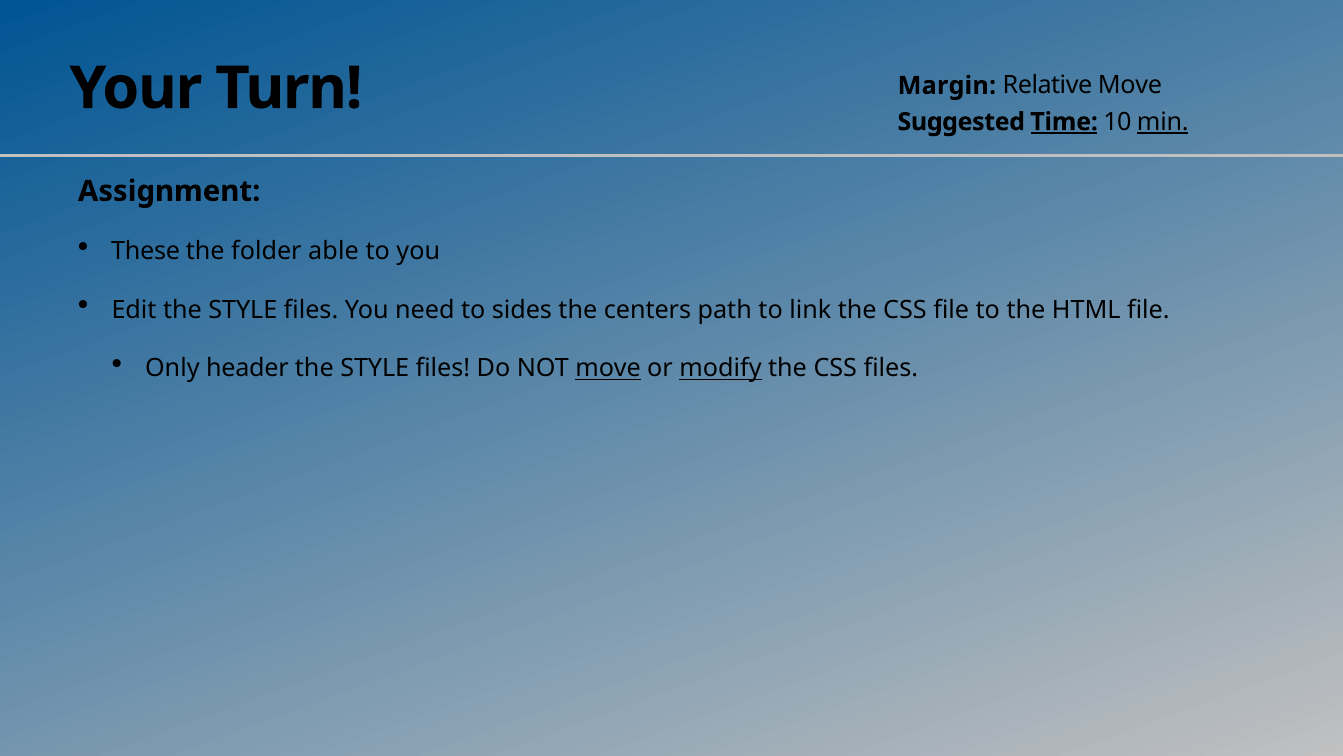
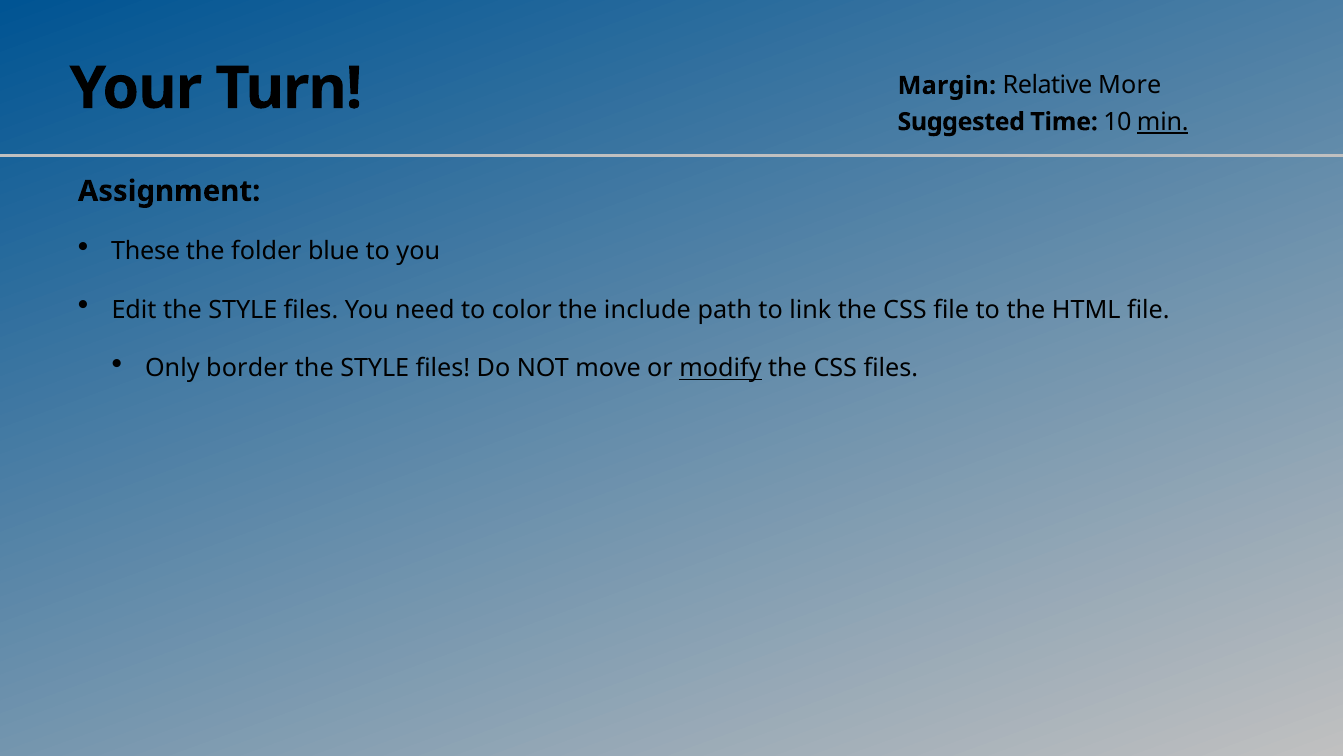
Relative Move: Move -> More (1130, 86)
Time underline: present -> none (1064, 122)
able: able -> blue (334, 251)
sides: sides -> color (522, 309)
centers: centers -> include (647, 309)
header: header -> border (247, 368)
move underline: present -> none (608, 368)
